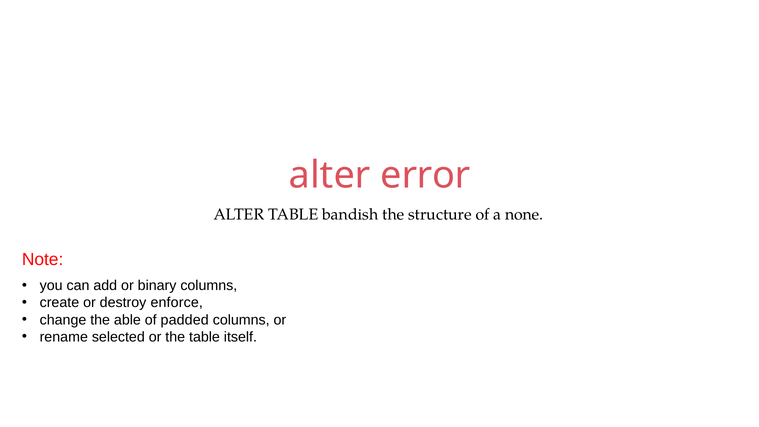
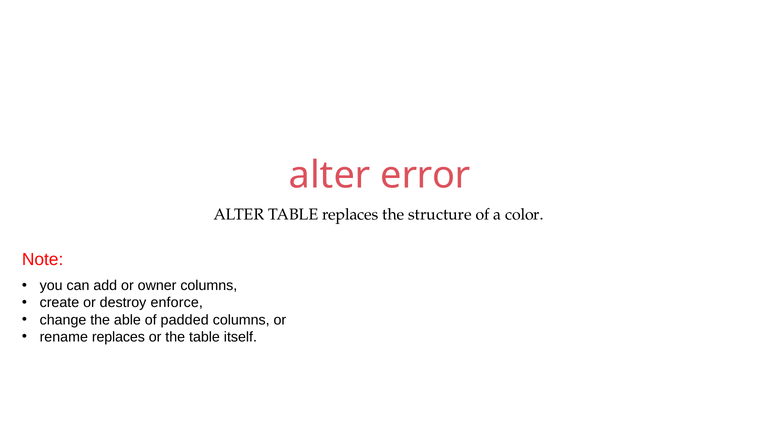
TABLE bandish: bandish -> replaces (350, 214)
none: none -> color (524, 214)
binary: binary -> owner (157, 286)
rename selected: selected -> replaces (118, 337)
